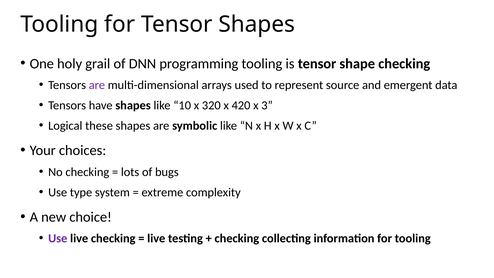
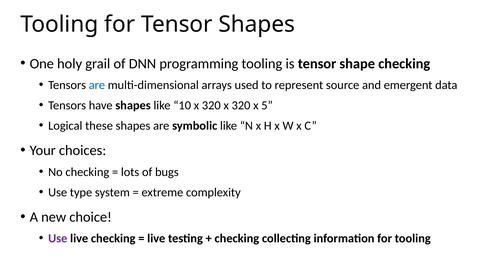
are colour: purple -> blue (97, 85)
320 x 420: 420 -> 320 (241, 105)
3: 3 -> 5 (267, 105)
